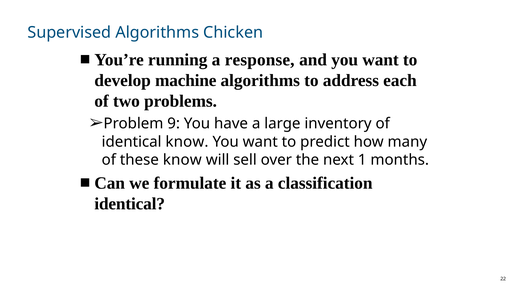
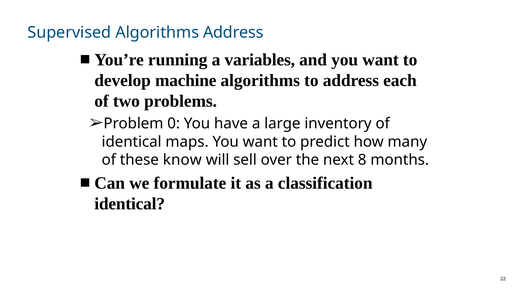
Algorithms Chicken: Chicken -> Address (233, 32)
response: response -> variables (260, 60)
9: 9 -> 0 (174, 124)
identical know: know -> maps (187, 142)
1: 1 -> 8 (362, 160)
